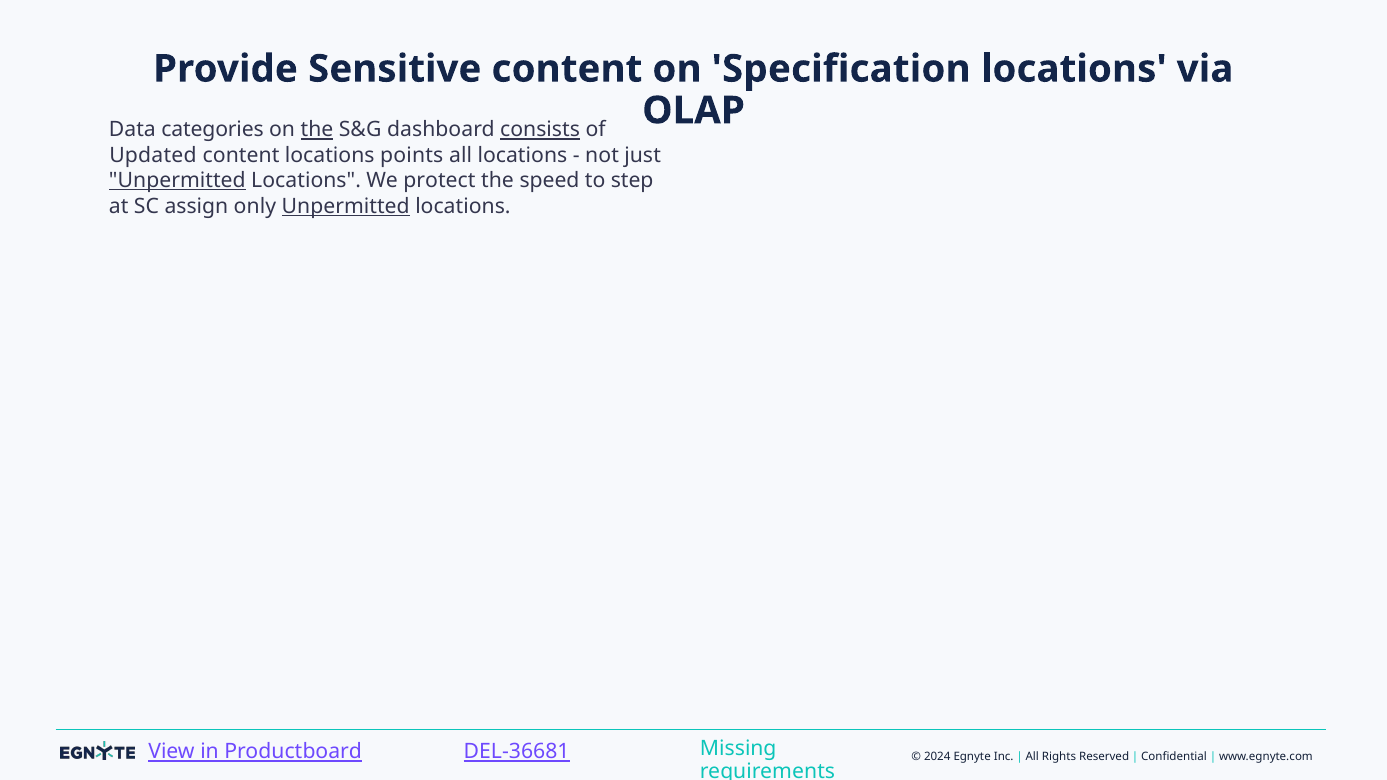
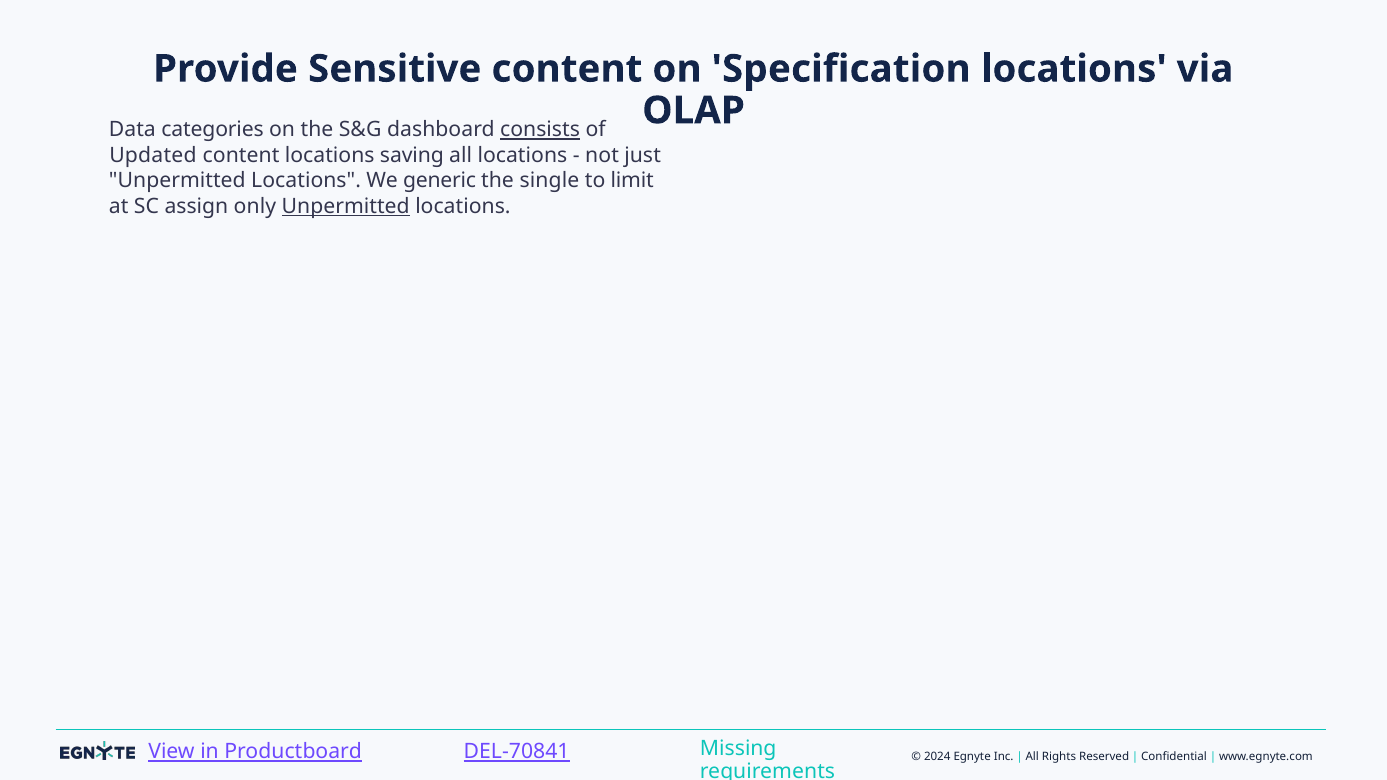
the underline: present -> none (317, 130)
points: points -> saving (412, 155)
Unpermitted underline: present -> none (177, 181)
protect: protect -> generic (440, 181)
speed: speed -> single (549, 181)
step: step -> limit (632, 181)
DEL-36681: DEL-36681 -> DEL-70841 (517, 752)
